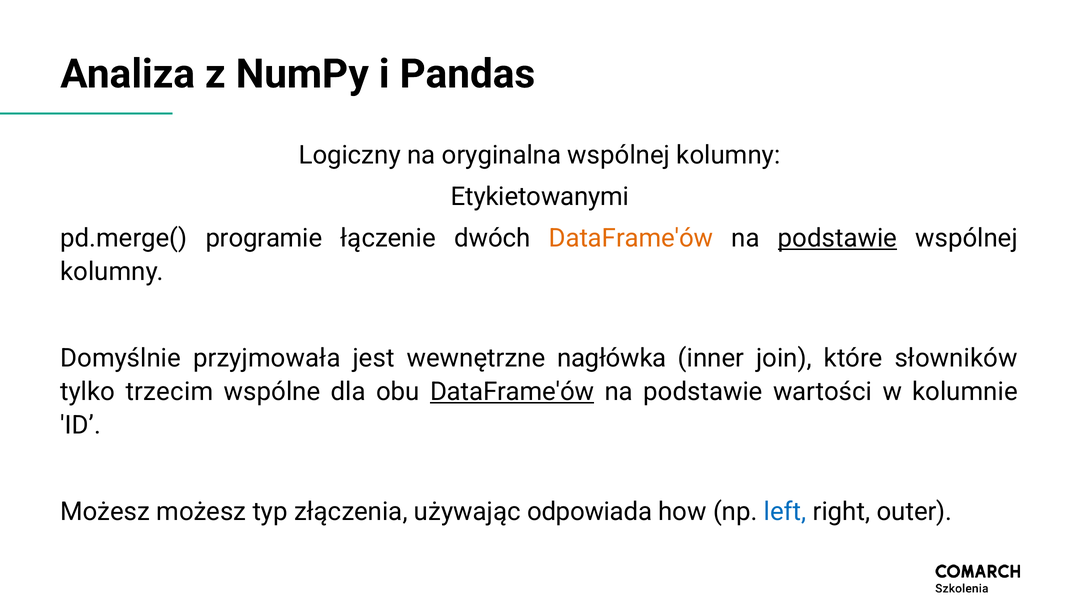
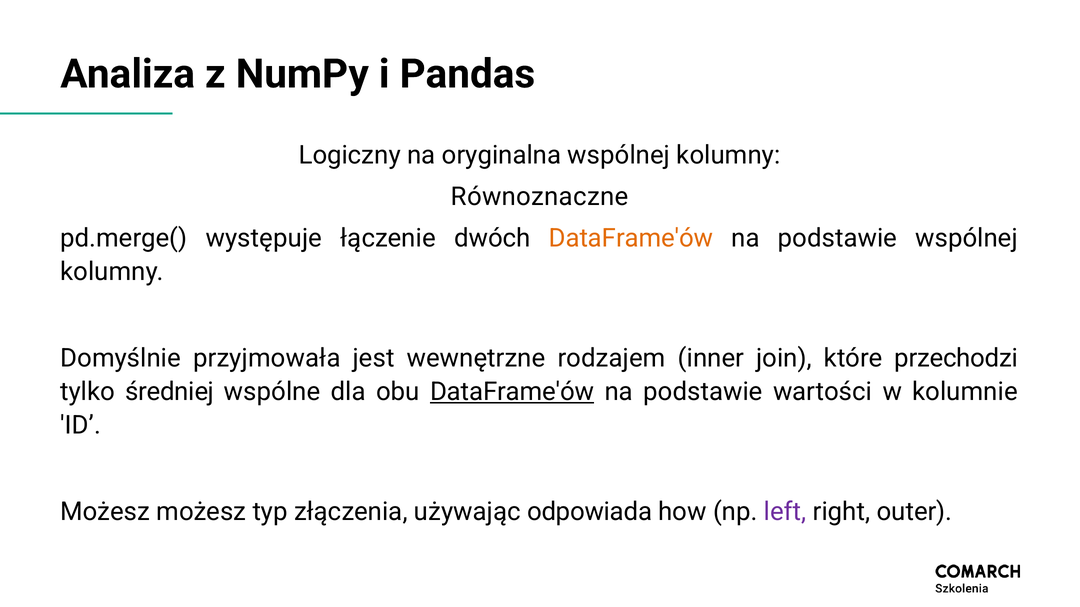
Etykietowanymi: Etykietowanymi -> Równoznaczne (540, 197)
programie: programie -> występuje (264, 238)
podstawie underline: present -> none (837, 238)
nagłówka: nagłówka -> rodzajem (612, 359)
słowników: słowników -> przechodzi (956, 359)
trzecim: trzecim -> średniej (170, 392)
left colour: blue -> purple (785, 512)
